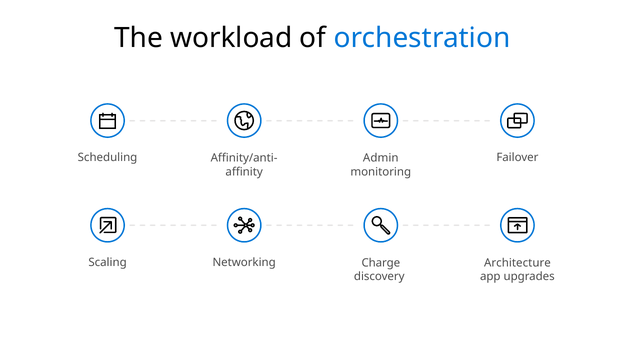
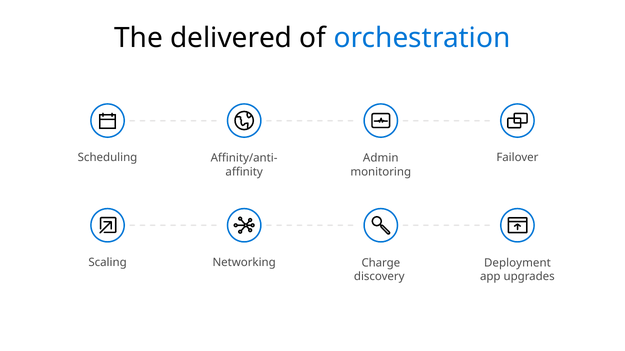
workload: workload -> delivered (231, 38)
Architecture: Architecture -> Deployment (517, 263)
